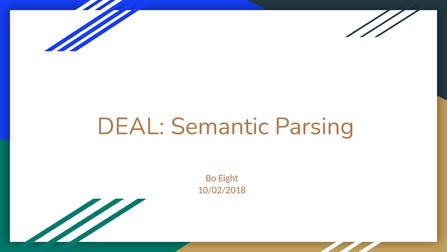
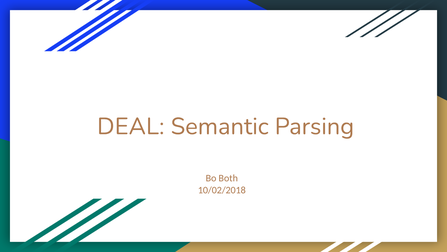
Eight: Eight -> Both (228, 178)
